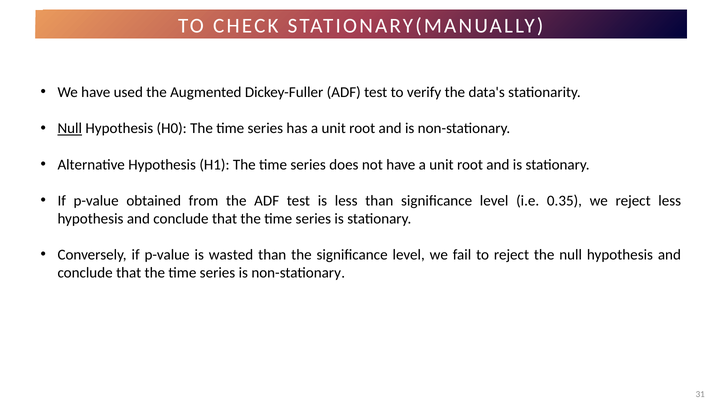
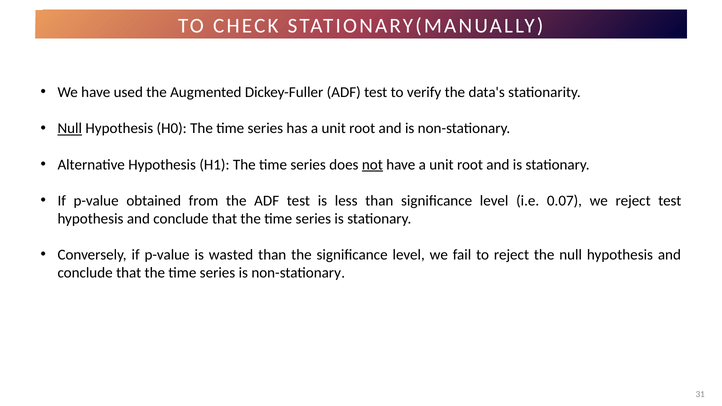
not underline: none -> present (372, 165)
0.35: 0.35 -> 0.07 (564, 201)
reject less: less -> test (670, 201)
